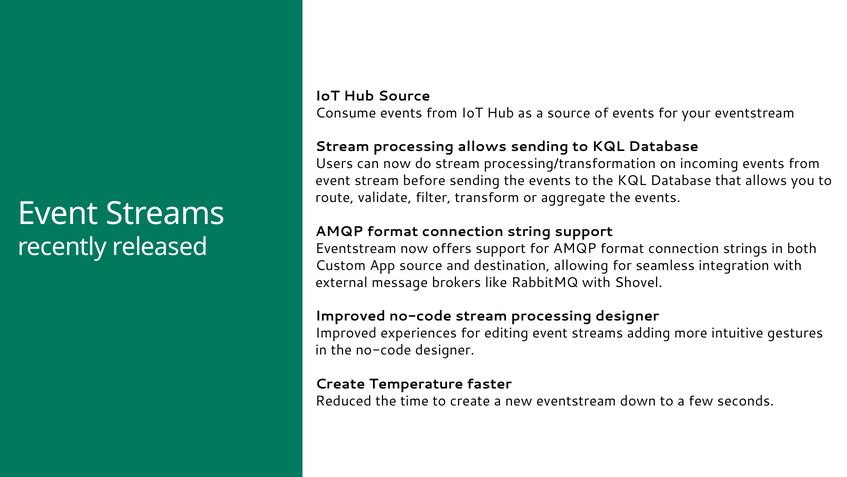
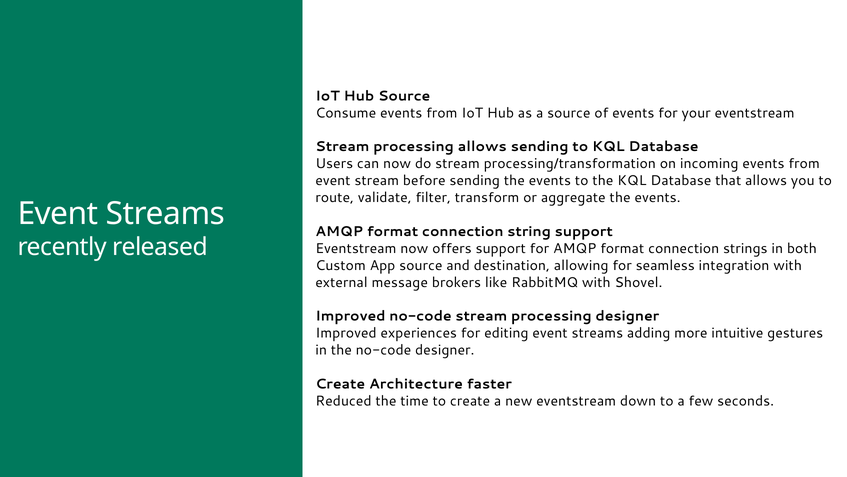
Temperature: Temperature -> Architecture (416, 384)
